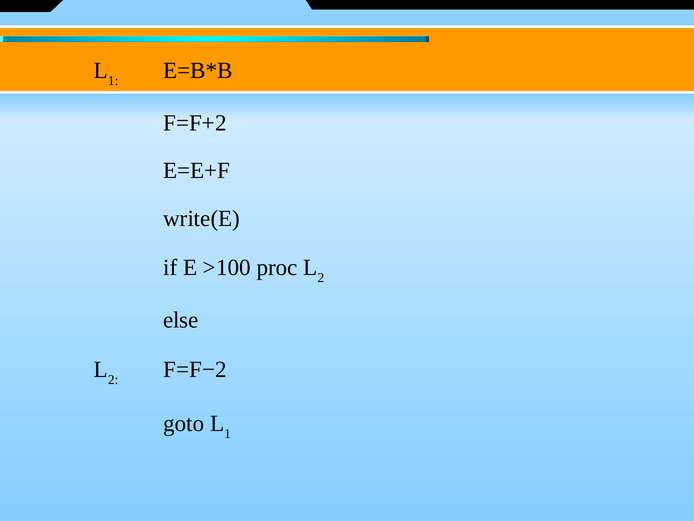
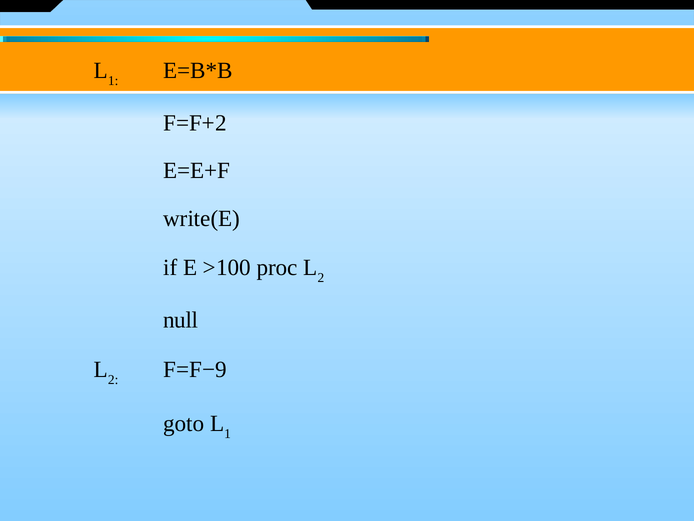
else: else -> null (181, 320)
F=F−2: F=F−2 -> F=F−9 (195, 369)
